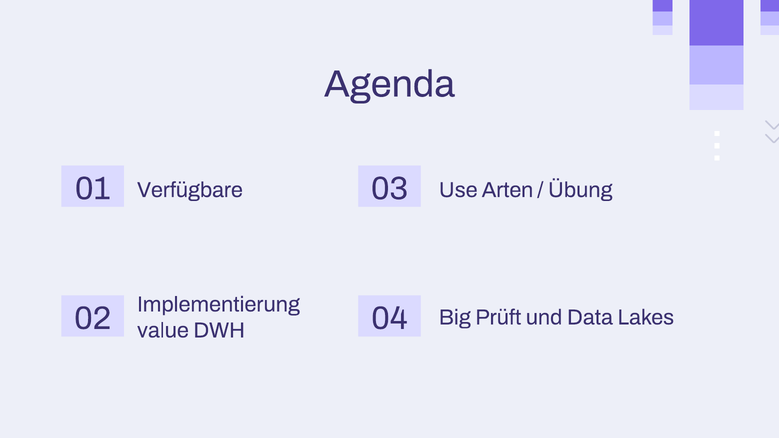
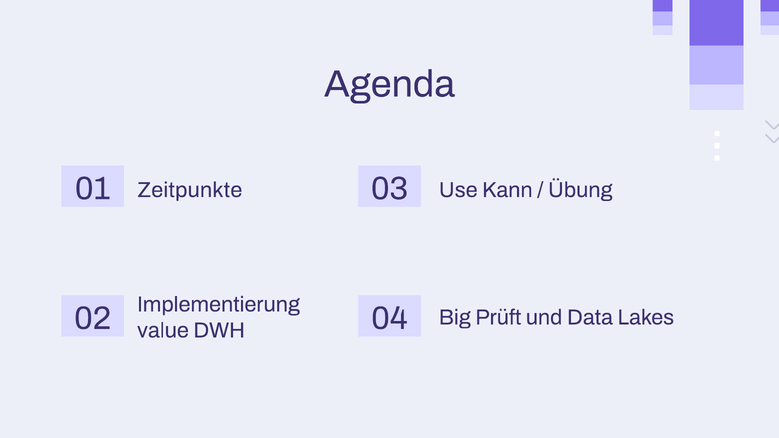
Verfügbare: Verfügbare -> Zeitpunkte (190, 190)
Arten: Arten -> Kann (507, 190)
